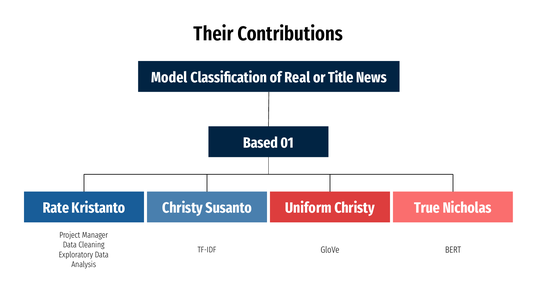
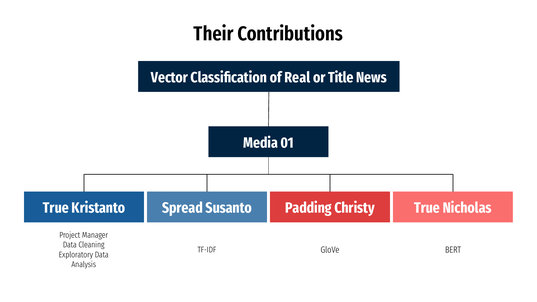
Model: Model -> Vector (169, 78)
Based: Based -> Media (261, 143)
Rate: Rate -> True (56, 208)
Christy: Christy -> Spread (183, 208)
Uniform: Uniform -> Padding (308, 208)
